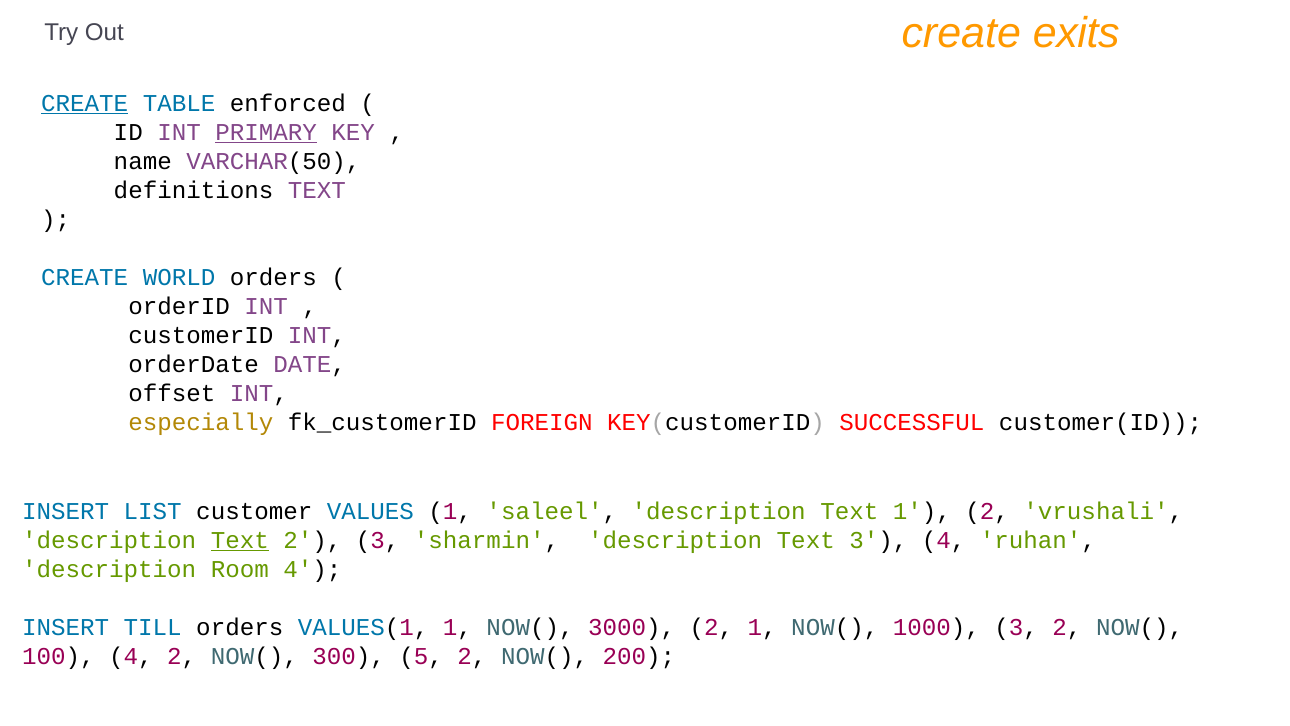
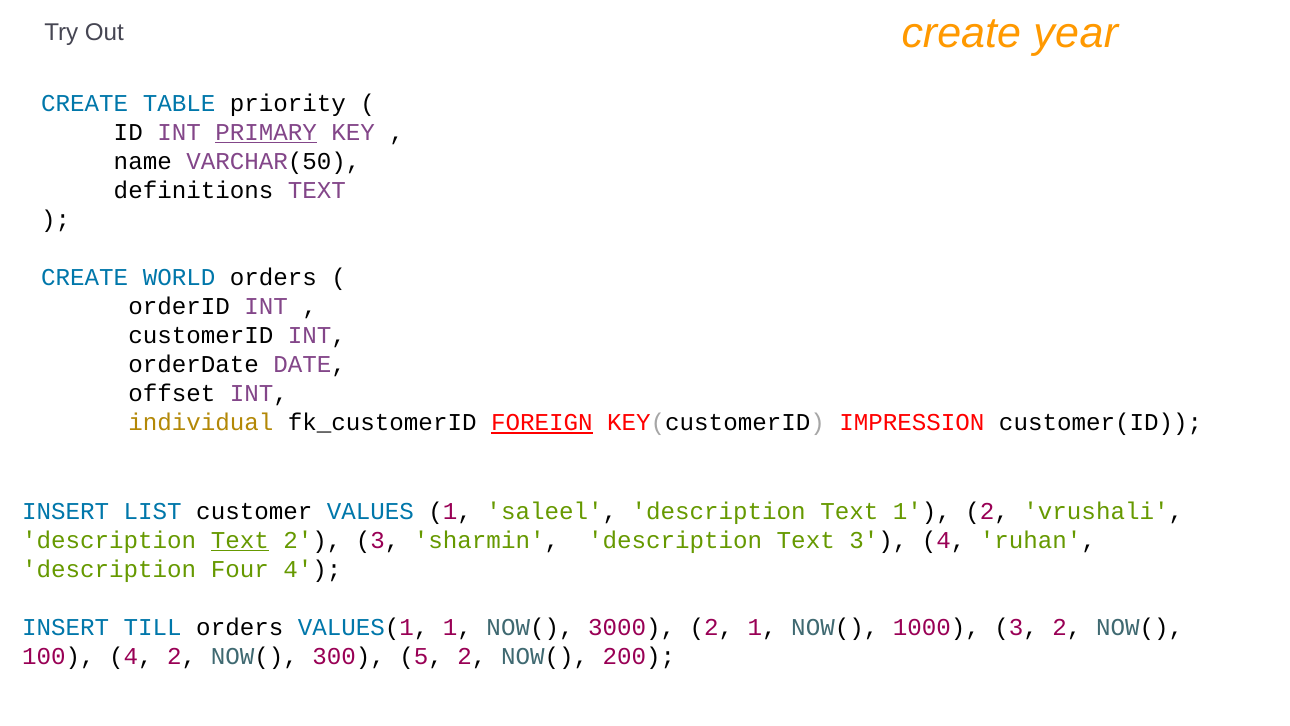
exits: exits -> year (1076, 34)
CREATE underline: present -> none (85, 103)
enforced: enforced -> priority (288, 103)
especially: especially -> individual (201, 422)
FOREIGN underline: none -> present (542, 422)
SUCCESSFUL: SUCCESSFUL -> IMPRESSION (912, 422)
Room: Room -> Four (240, 569)
